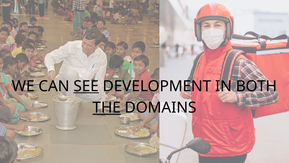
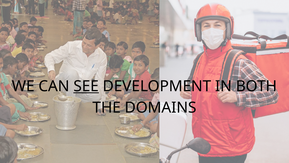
THE underline: present -> none (107, 107)
